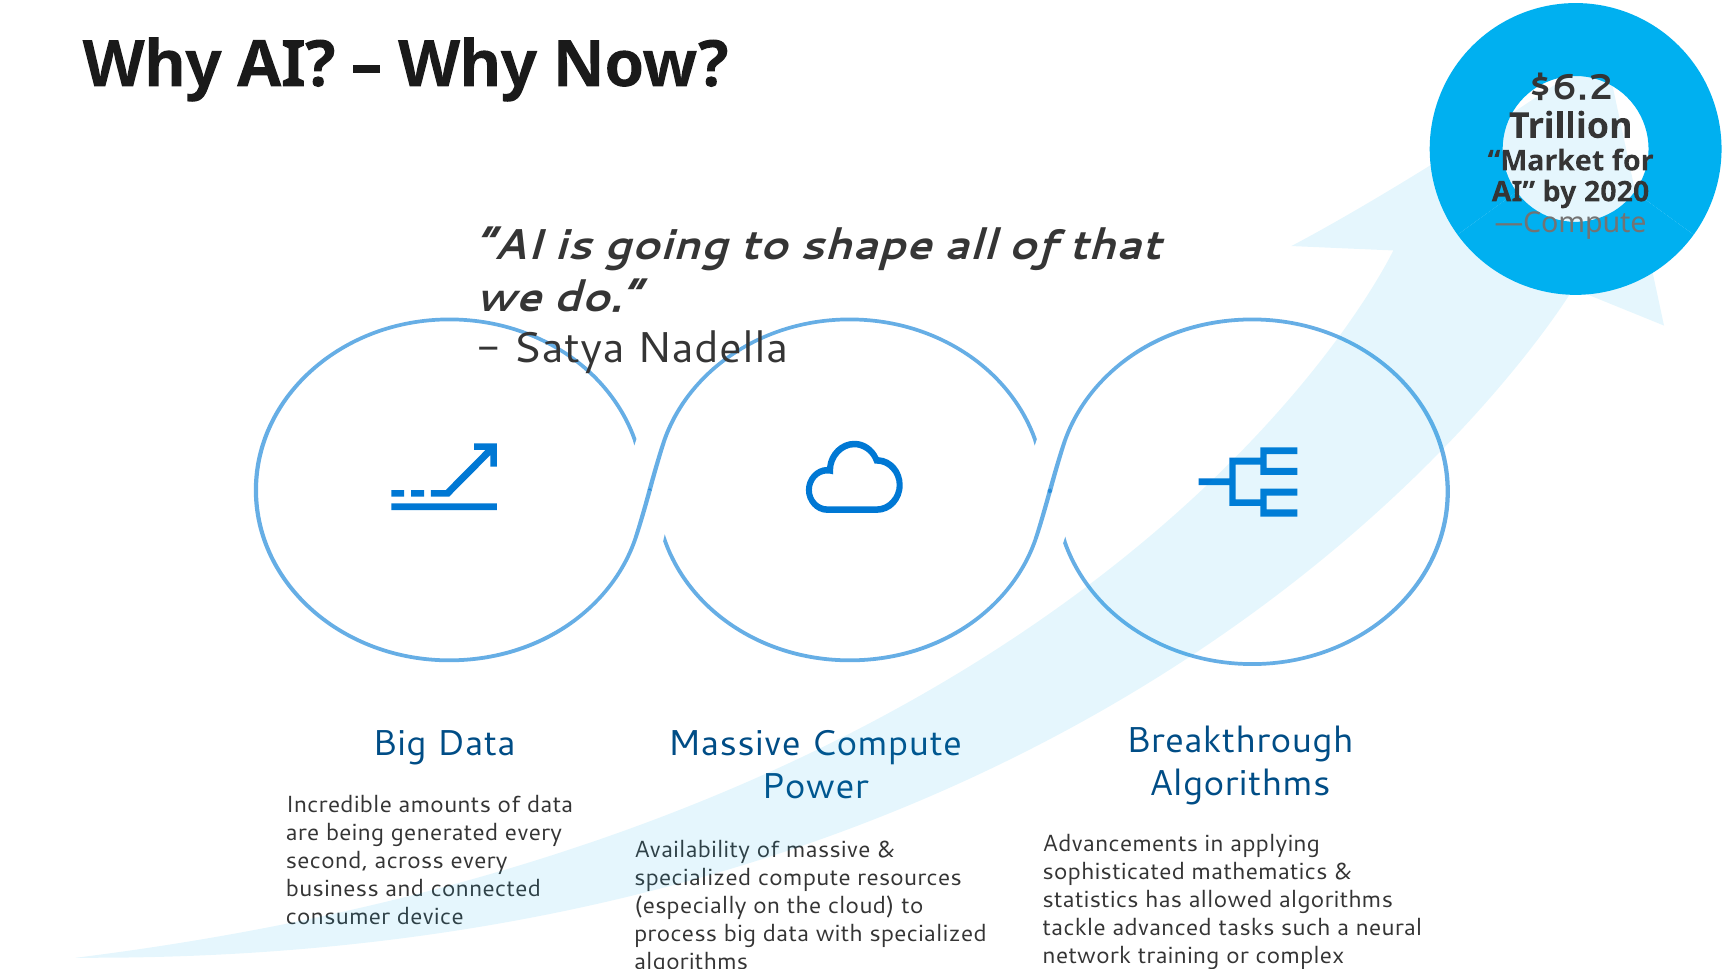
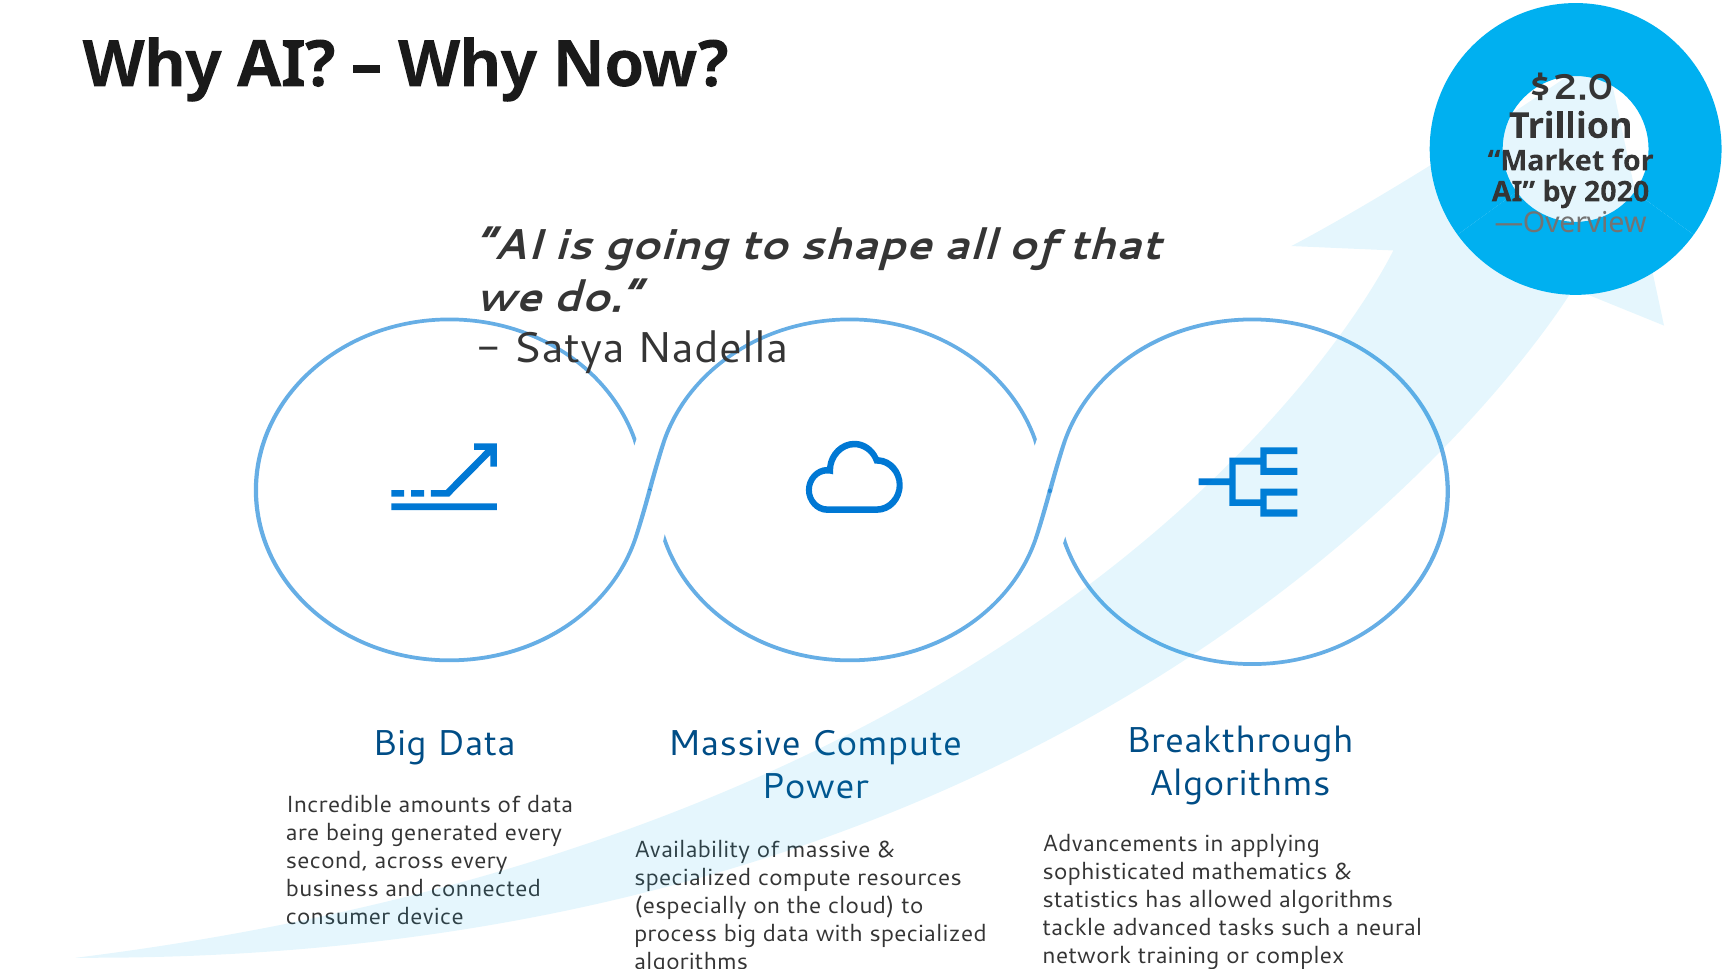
$6.2: $6.2 -> $2.0 (1571, 87)
—Compute: —Compute -> —Overview (1571, 223)
